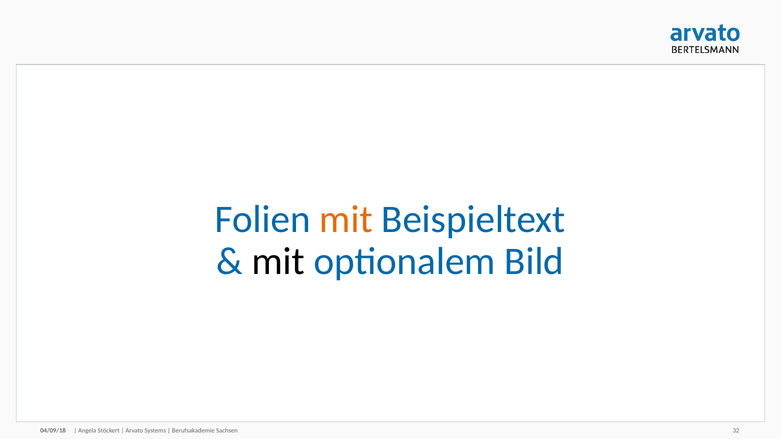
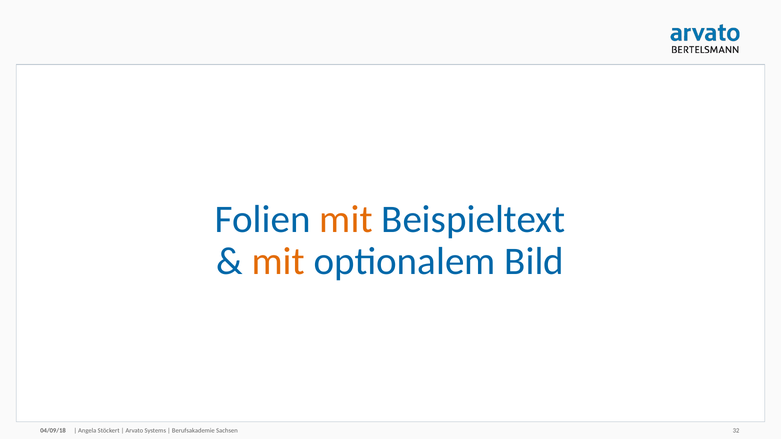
mit colour: black -> orange (278, 262)
